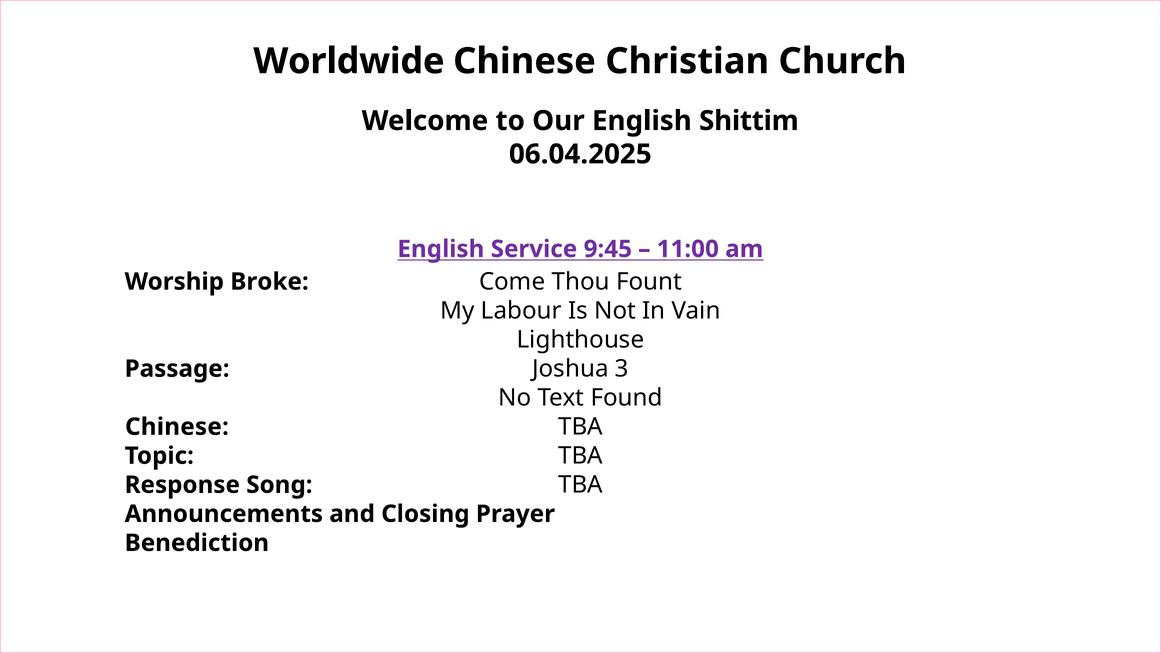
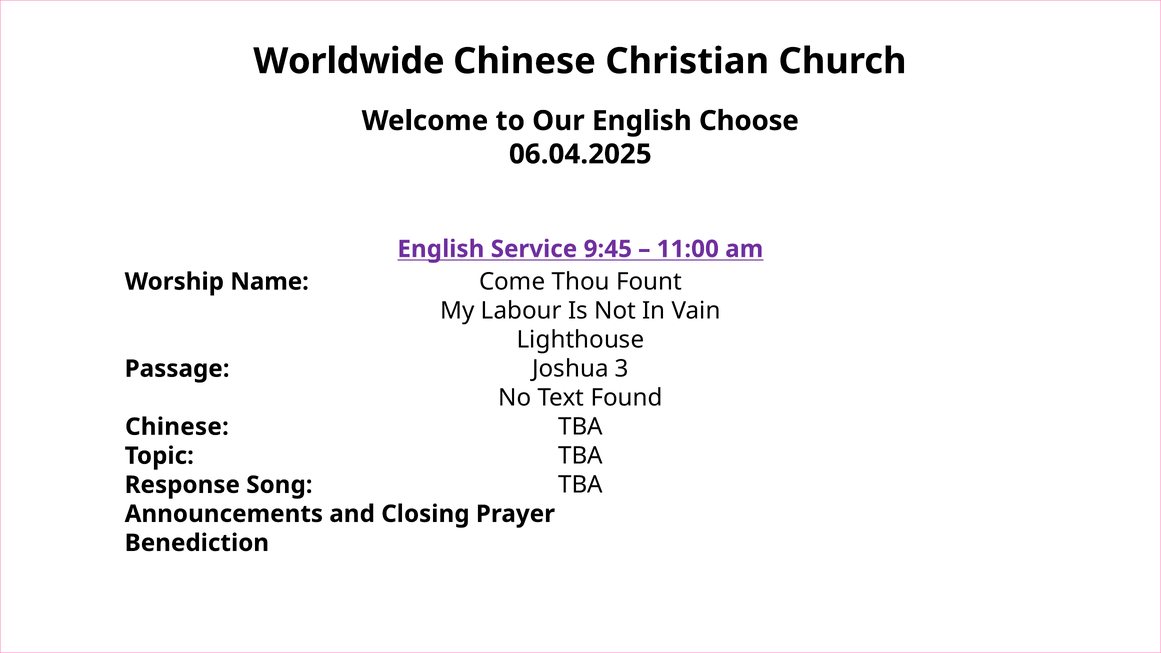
Shittim: Shittim -> Choose (749, 121)
Broke: Broke -> Name (270, 282)
